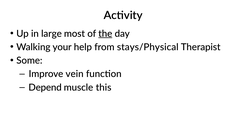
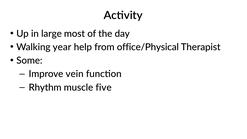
the underline: present -> none (105, 34)
your: your -> year (62, 47)
stays/Physical: stays/Physical -> office/Physical (148, 47)
Depend: Depend -> Rhythm (45, 87)
this: this -> five (104, 87)
